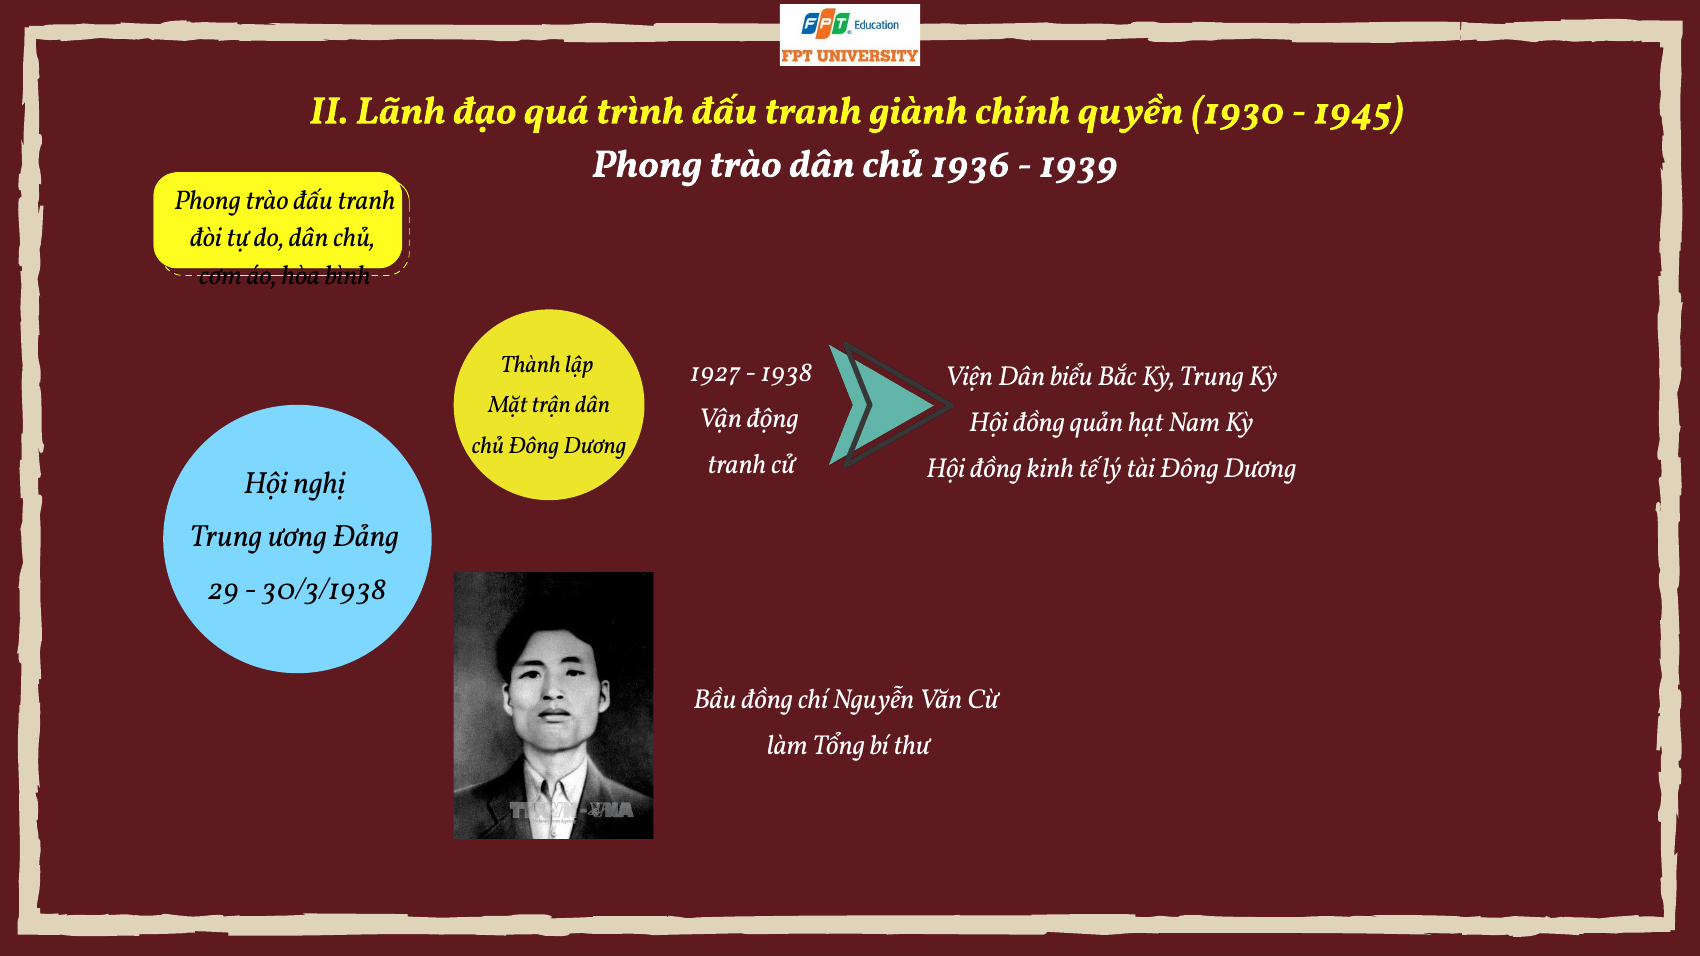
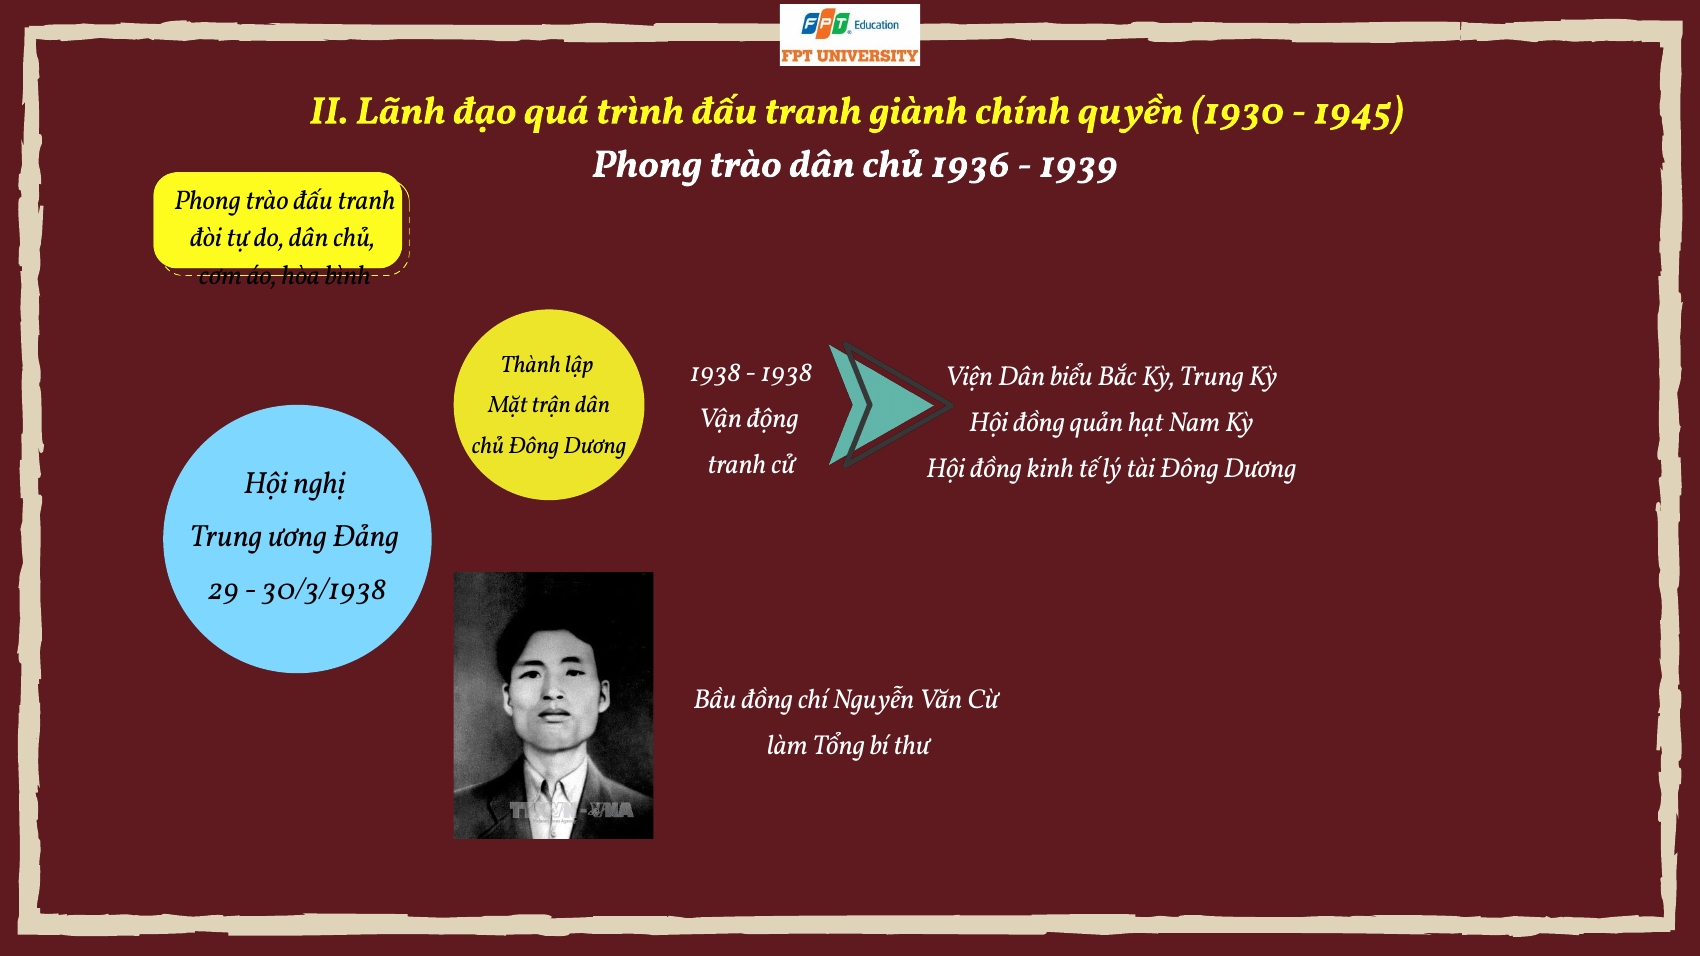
1927: 1927 -> 1938 (715, 372)
